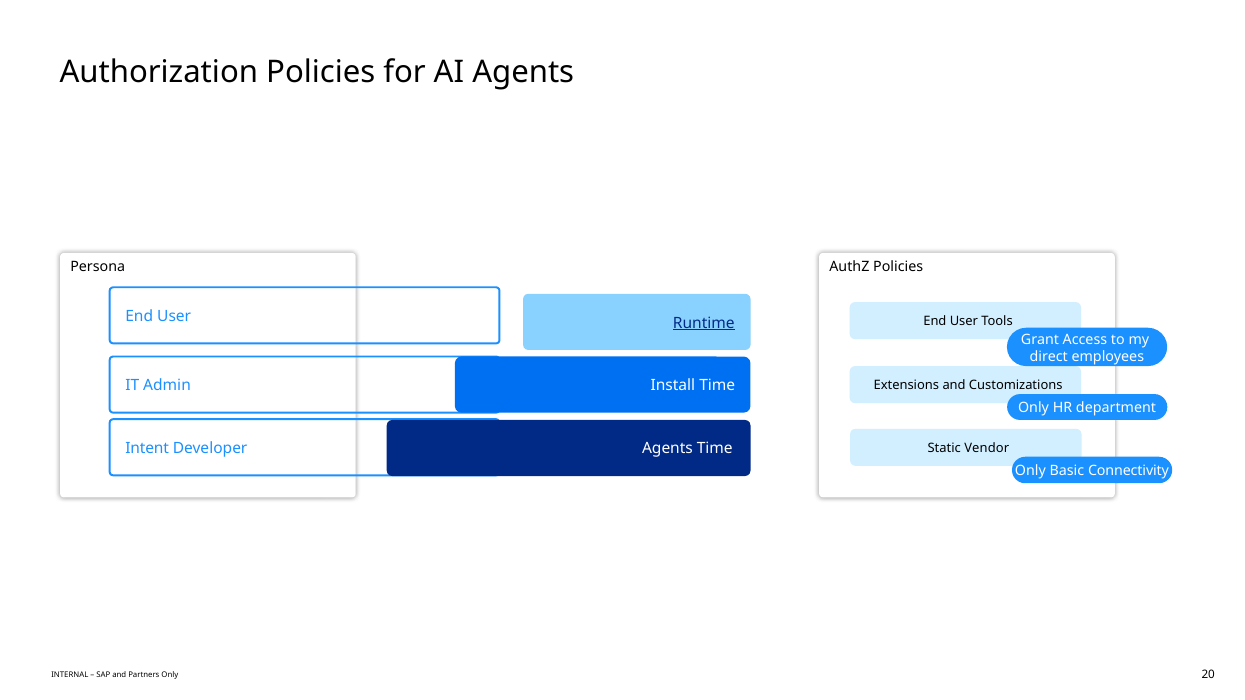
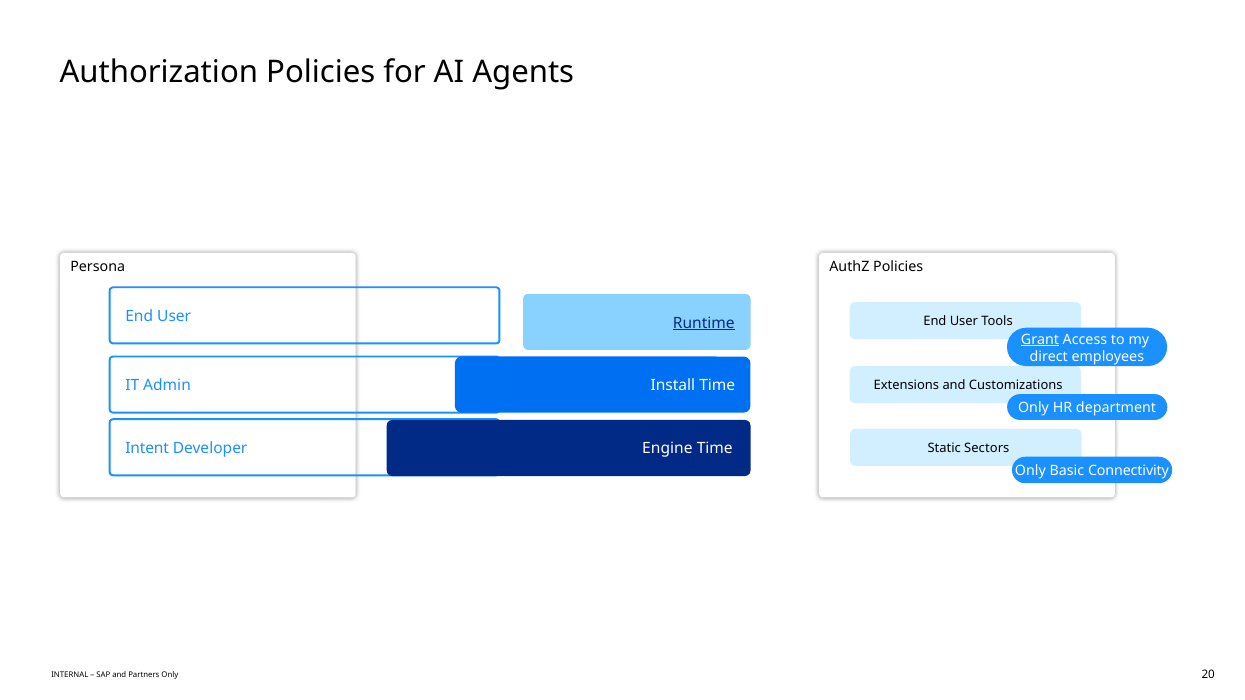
Grant underline: none -> present (1040, 339)
Agents: Agents -> Engine (667, 448)
Vendor: Vendor -> Sectors (987, 448)
